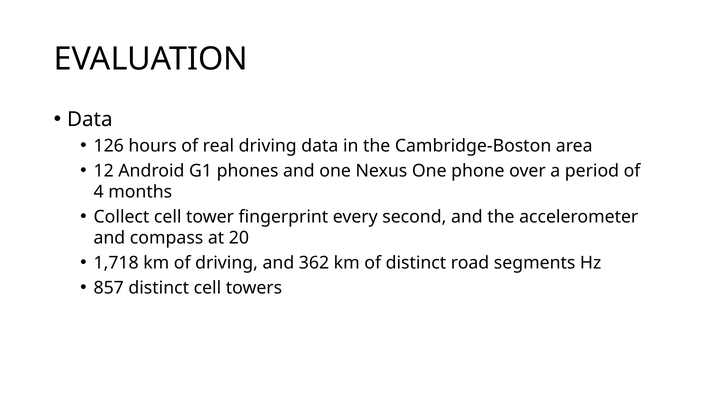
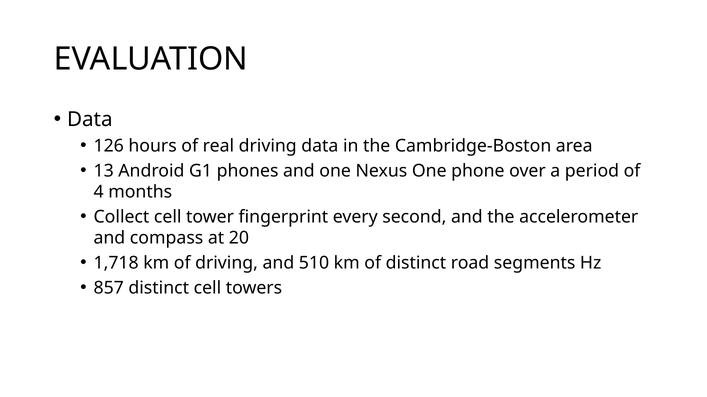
12: 12 -> 13 (104, 171)
362: 362 -> 510 (314, 263)
